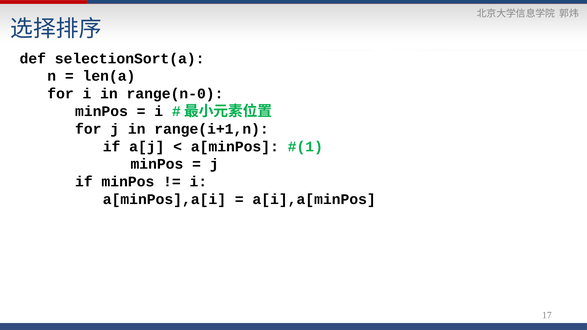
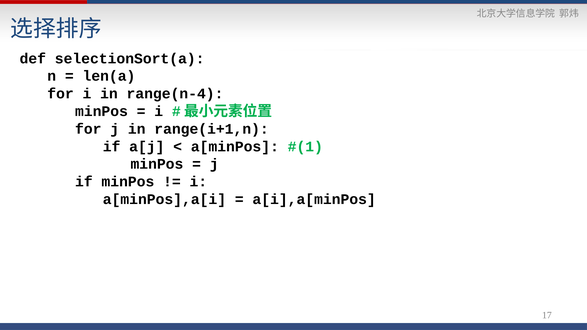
range(n-0: range(n-0 -> range(n-4 (175, 94)
